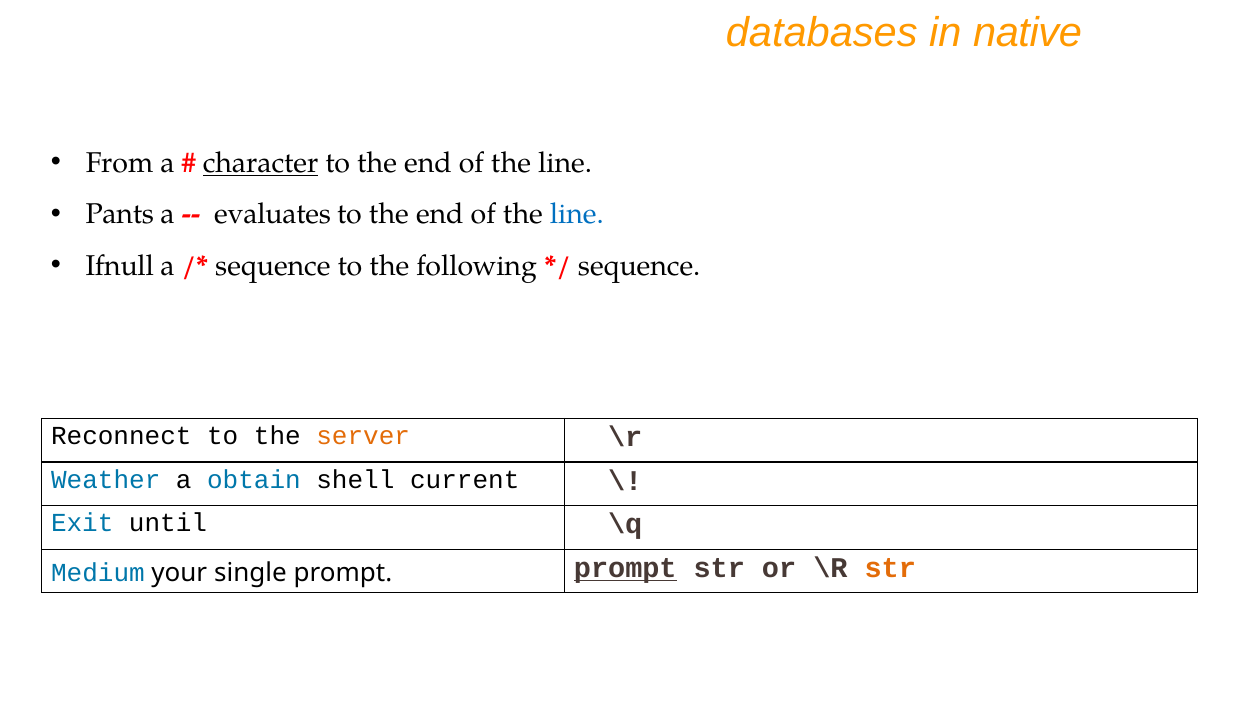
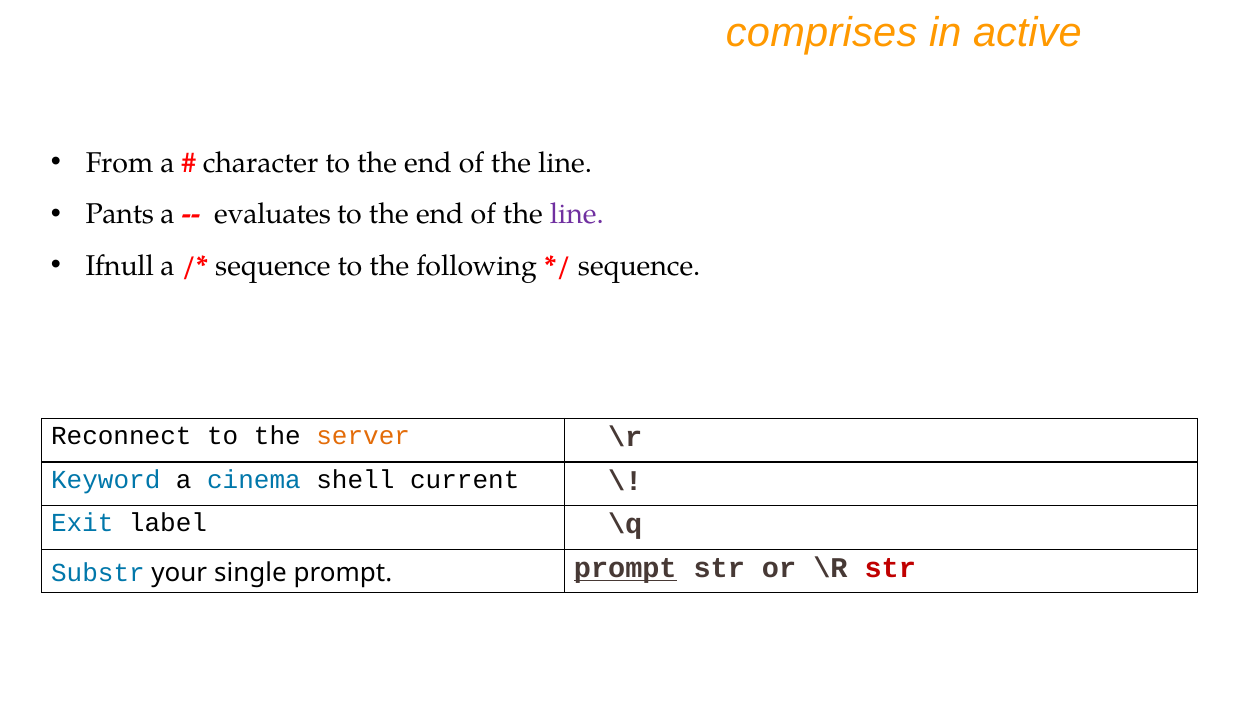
databases: databases -> comprises (822, 32)
native: native -> active (1027, 32)
character underline: present -> none (261, 163)
line colour: blue -> purple (577, 215)
Weather: Weather -> Keyword (106, 480)
obtain: obtain -> cinema (254, 480)
until: until -> label (168, 524)
Medium: Medium -> Substr (98, 574)
str colour: orange -> red (890, 569)
